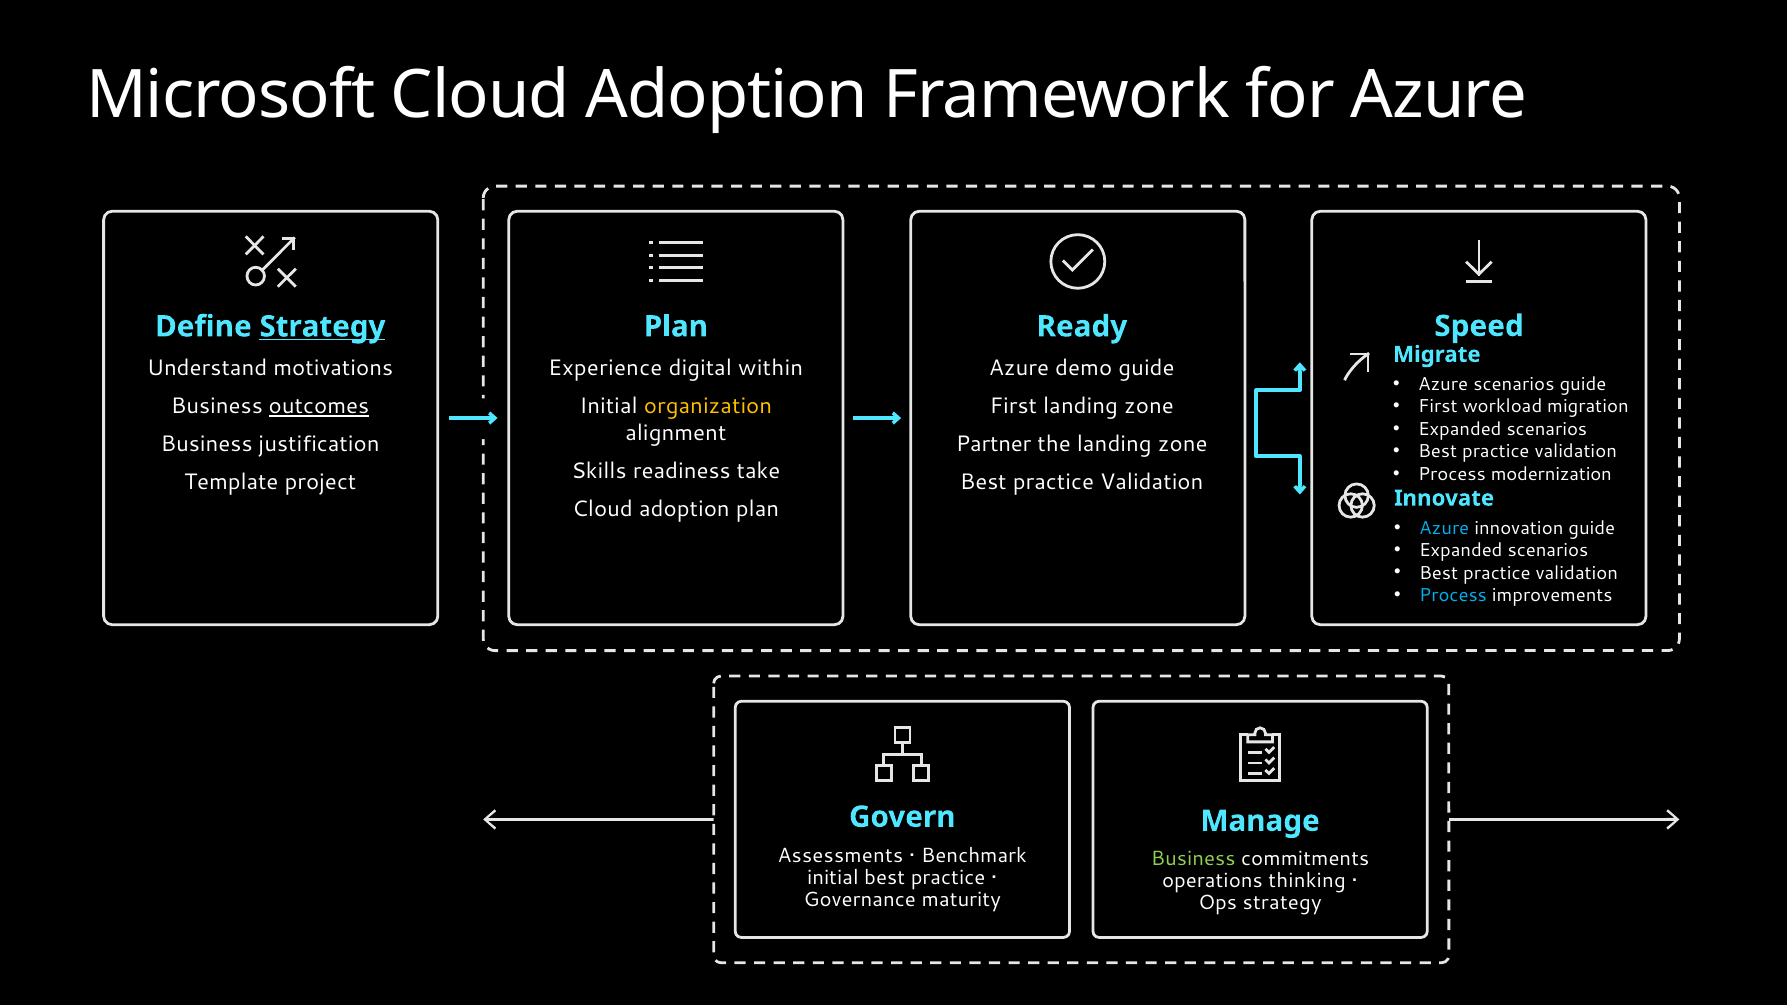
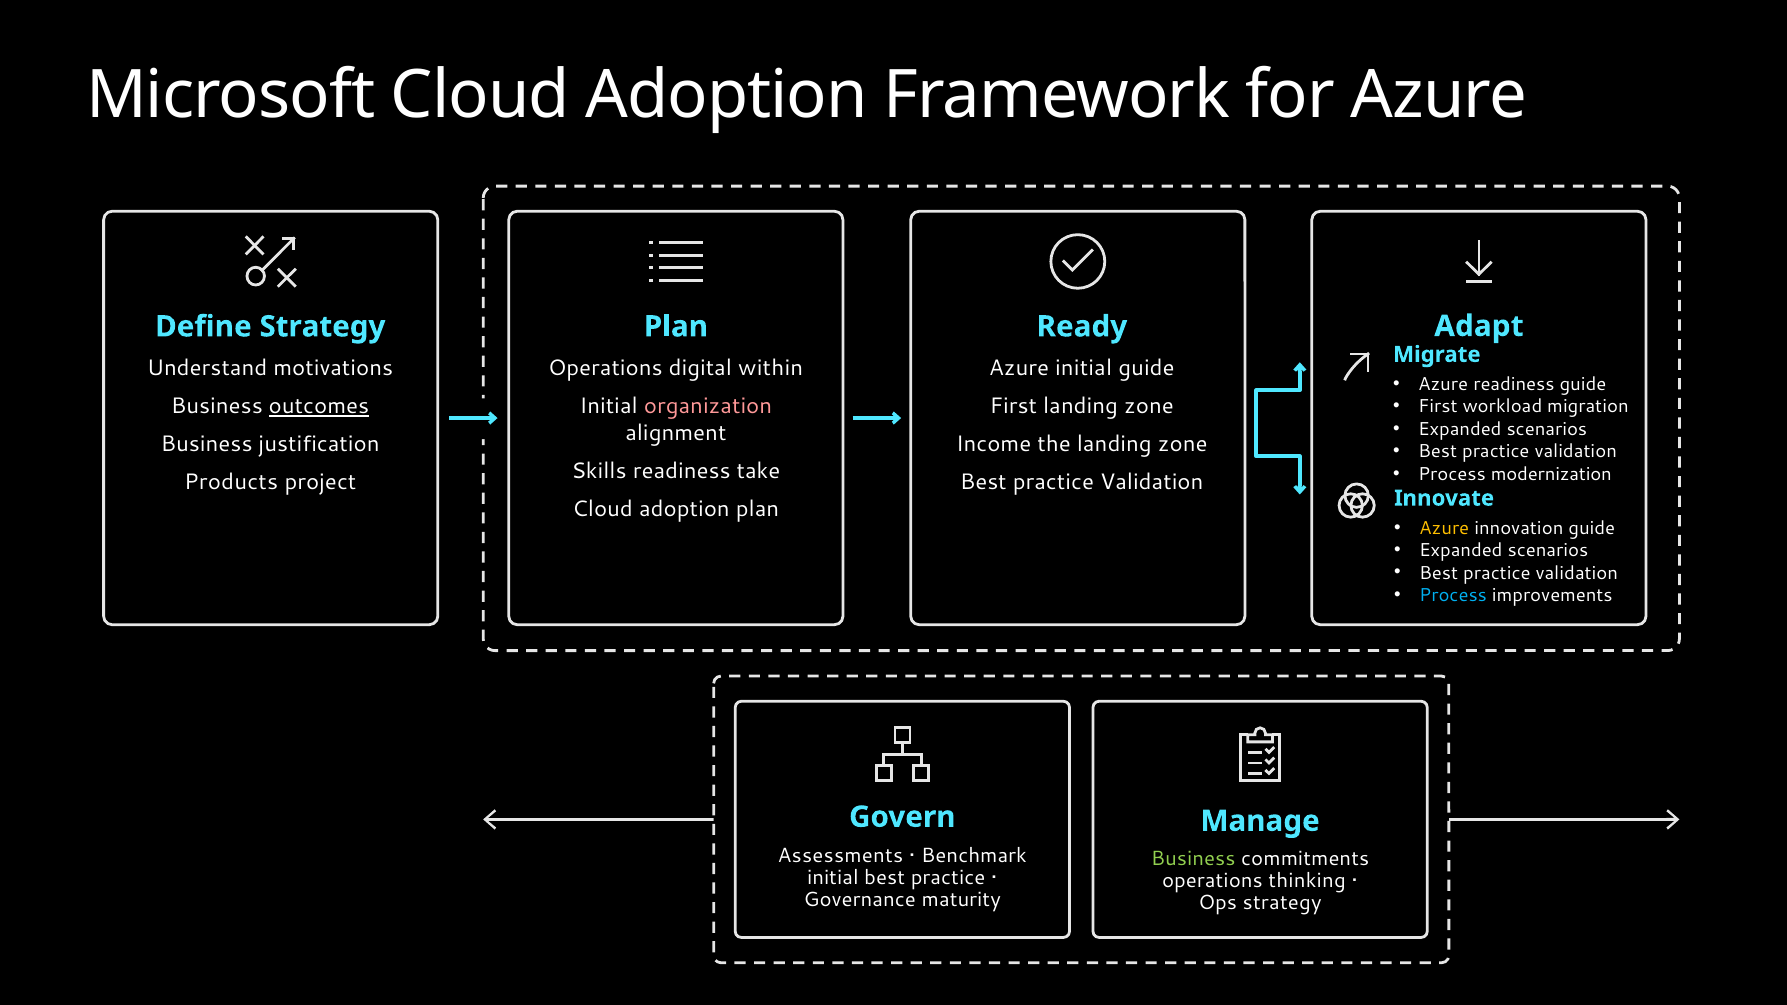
Speed: Speed -> Adapt (1479, 326)
Strategy underline: present -> none (322, 327)
Experience: Experience -> Operations (605, 369)
Azure demo: demo -> initial (1084, 369)
Azure scenarios: scenarios -> readiness (1514, 385)
organization colour: yellow -> pink (708, 407)
Partner: Partner -> Income (994, 445)
Template: Template -> Products (231, 483)
Azure colour: light blue -> yellow (1444, 528)
